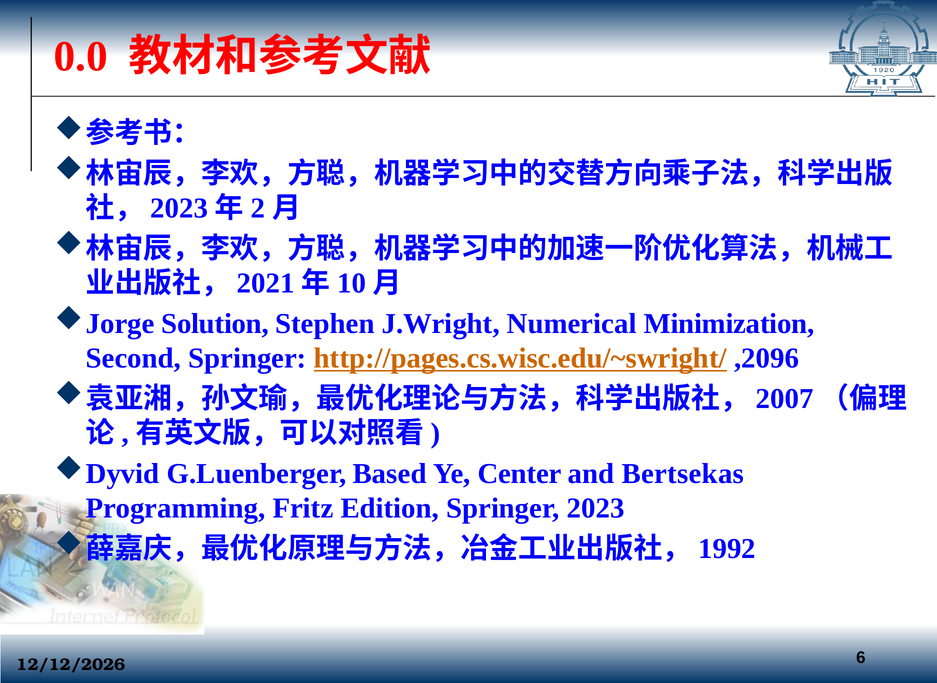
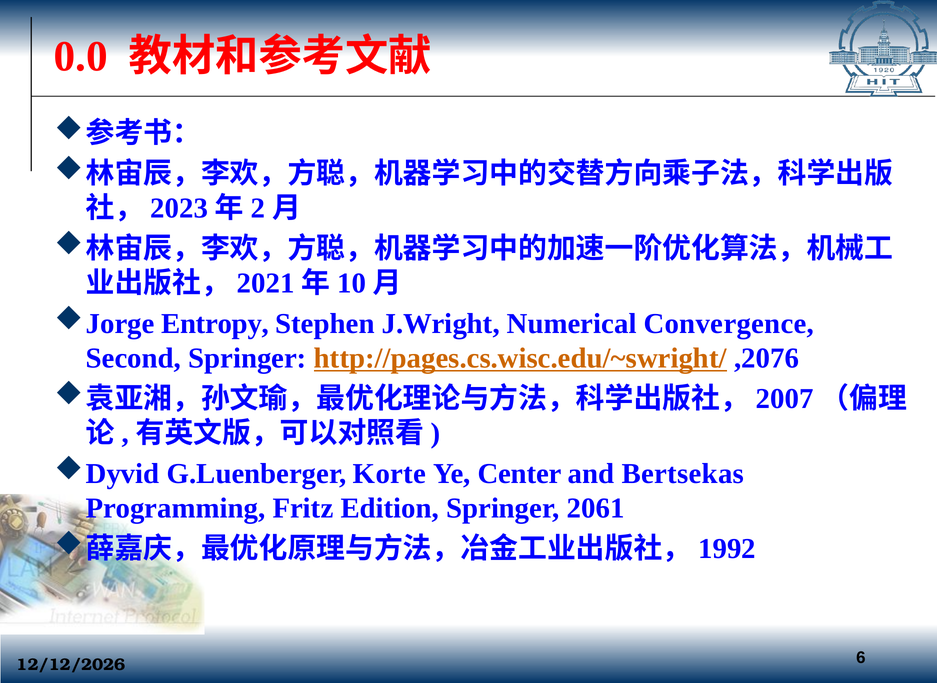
Solution: Solution -> Entropy (215, 323)
Minimization: Minimization -> Convergence (729, 323)
,2096: ,2096 -> ,2076 (767, 358)
Based: Based -> Korte (390, 473)
2023: 2023 -> 2061 (596, 508)
